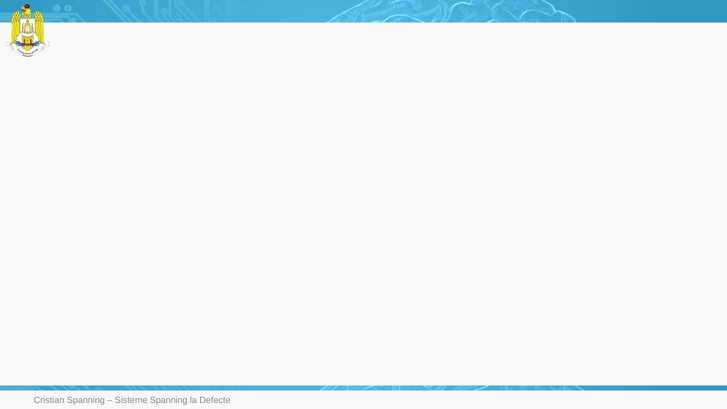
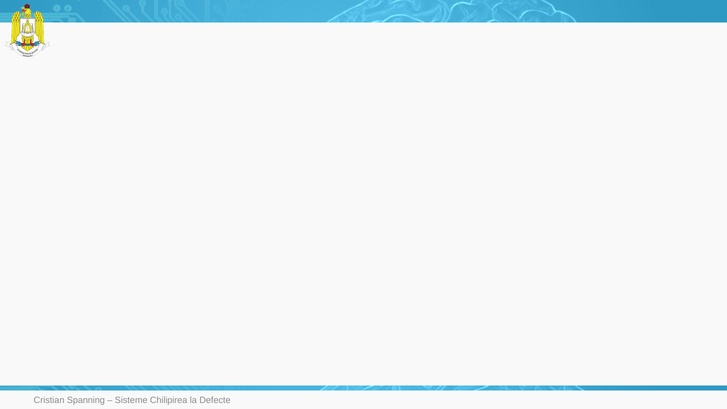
Sisteme Spanning: Spanning -> Chilipirea (169, 400)
